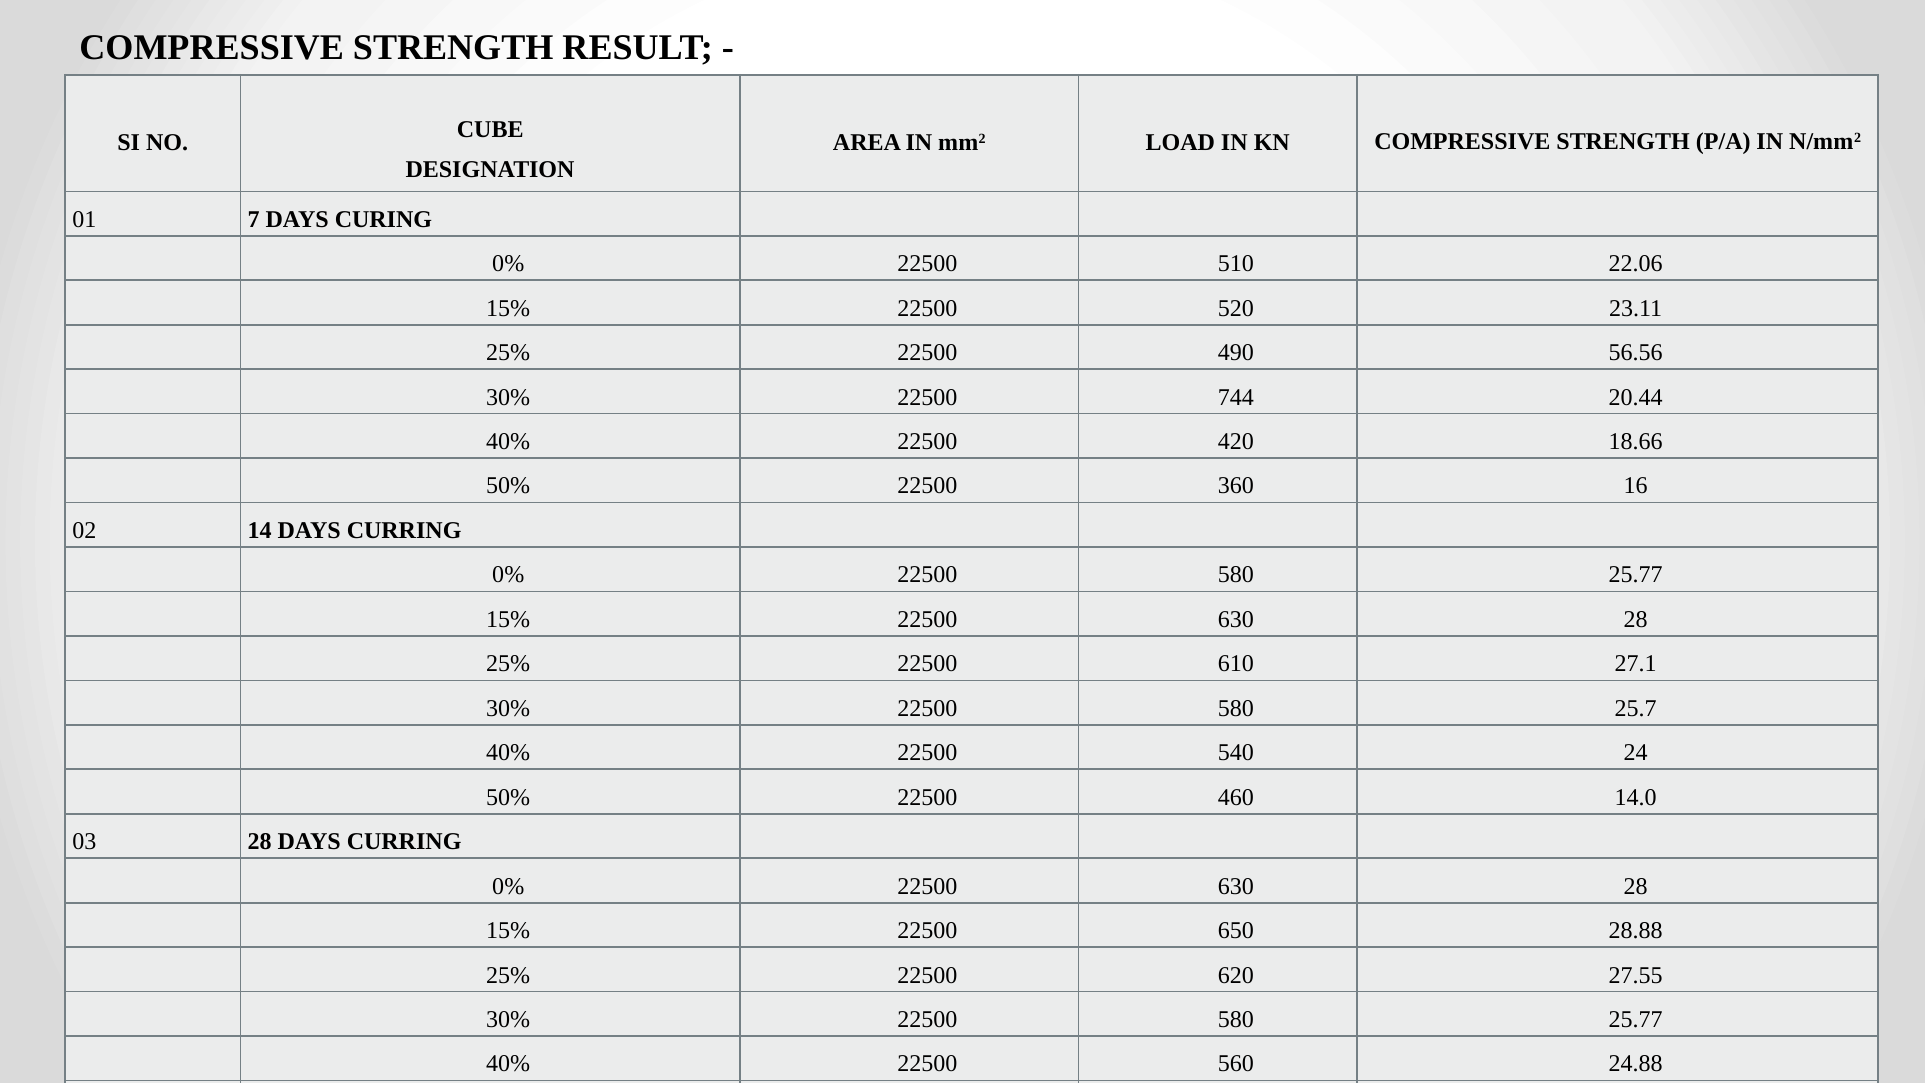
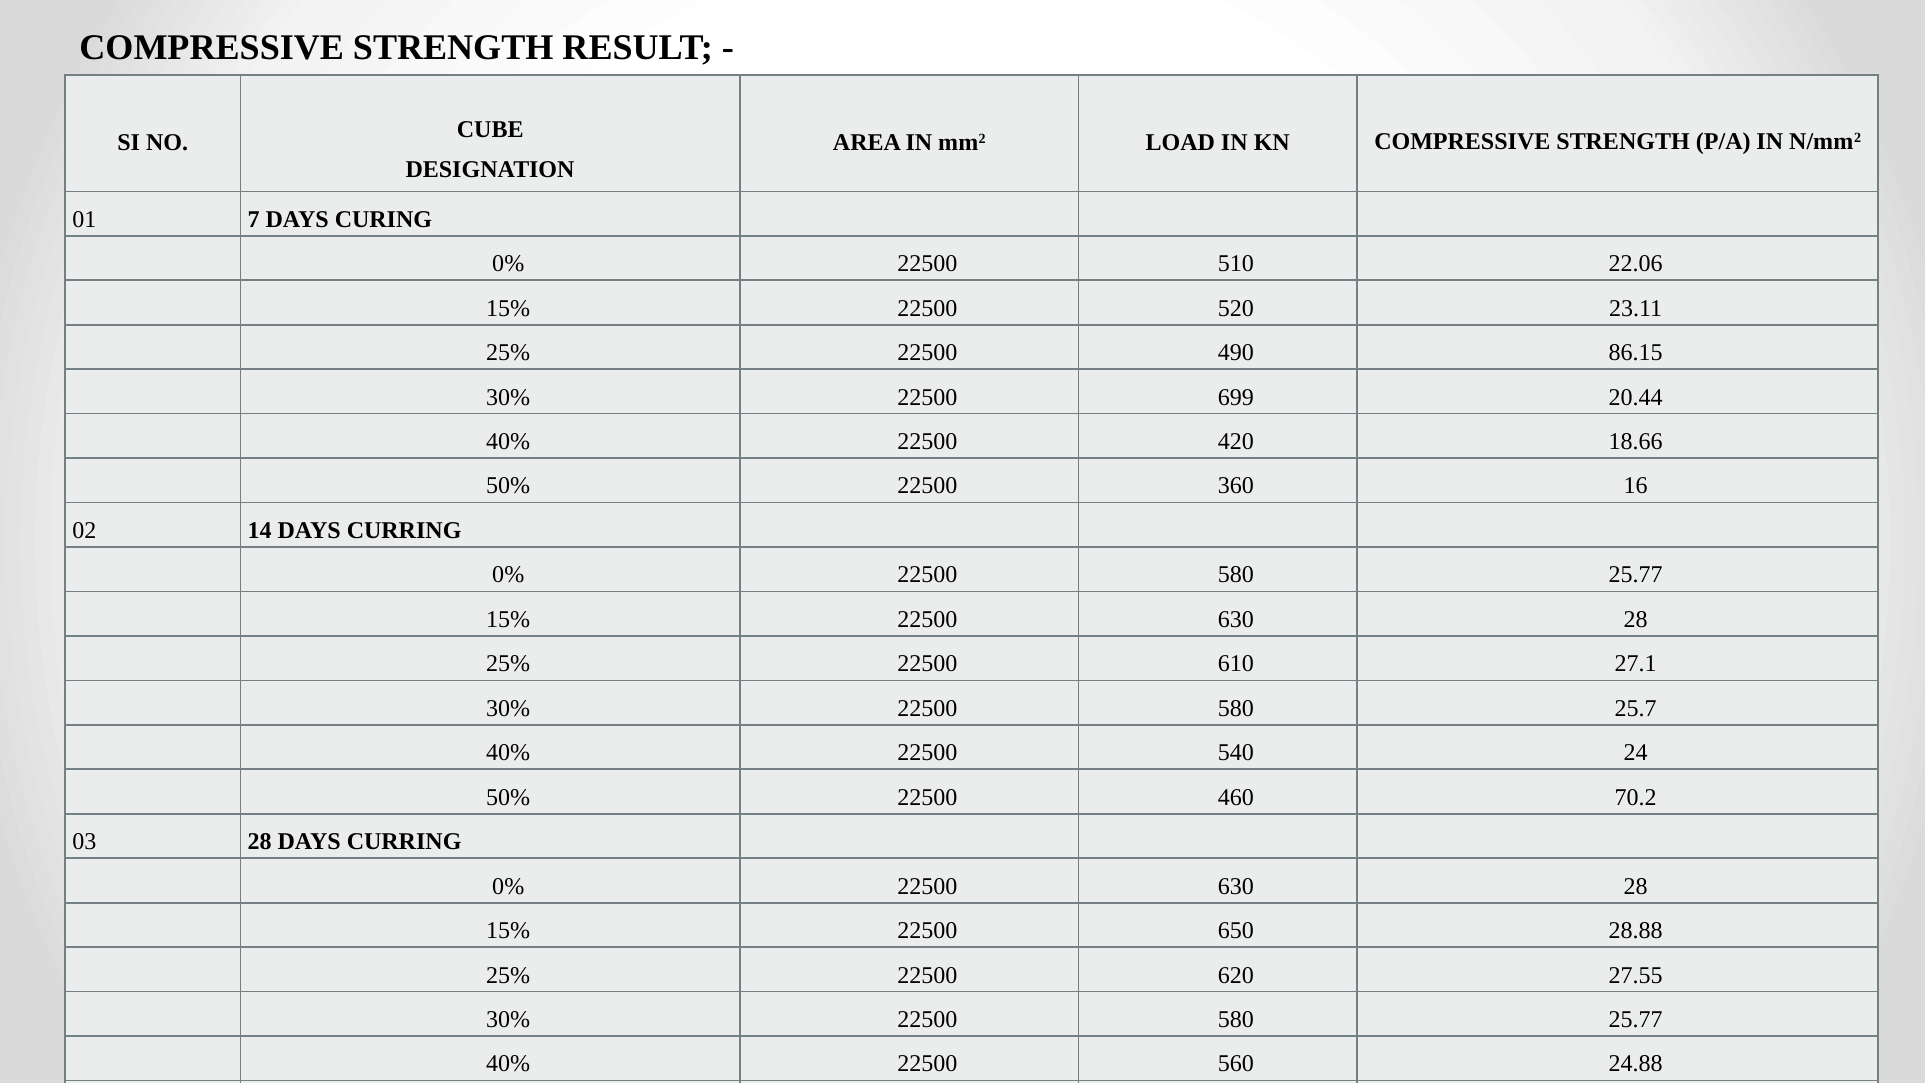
56.56: 56.56 -> 86.15 (1636, 353)
744: 744 -> 699 (1236, 397)
14.0: 14.0 -> 70.2 (1636, 797)
